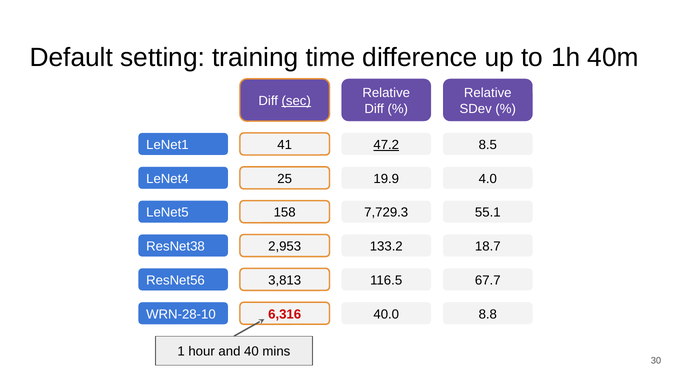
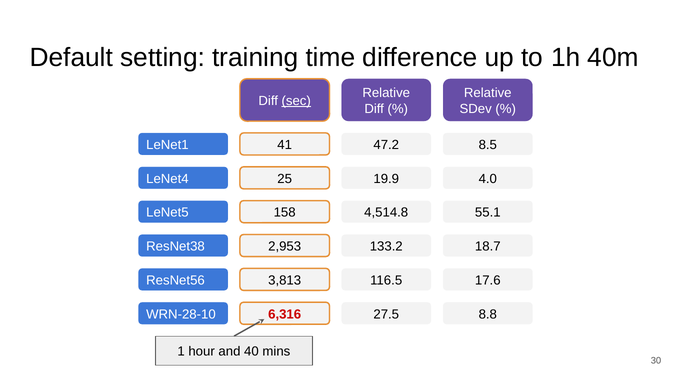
47.2 underline: present -> none (386, 145)
7,729.3: 7,729.3 -> 4,514.8 (386, 212)
67.7: 67.7 -> 17.6 (488, 280)
40.0: 40.0 -> 27.5 (386, 314)
